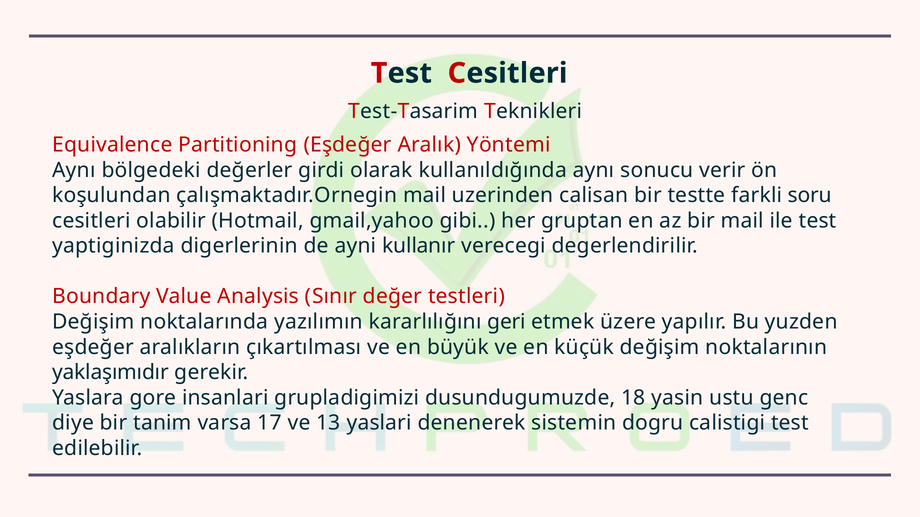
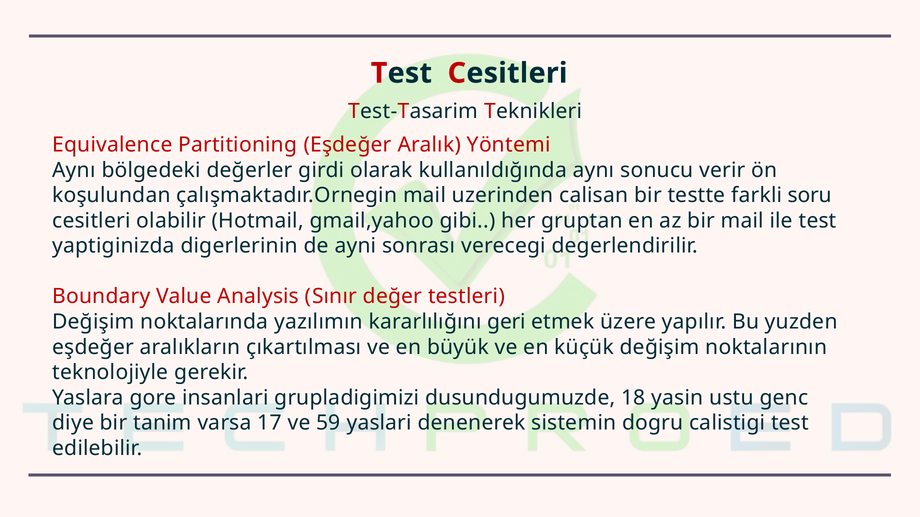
kullanır: kullanır -> sonrası (419, 246)
yaklaşımıdır: yaklaşımıdır -> teknolojiyle (110, 373)
13: 13 -> 59 (328, 423)
